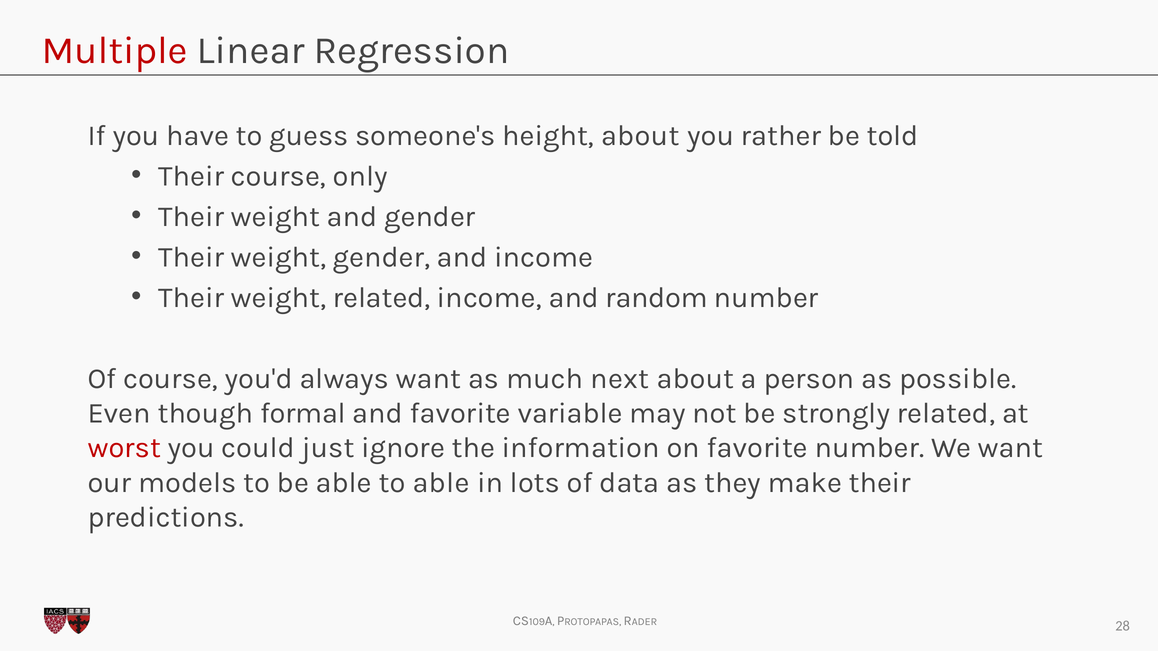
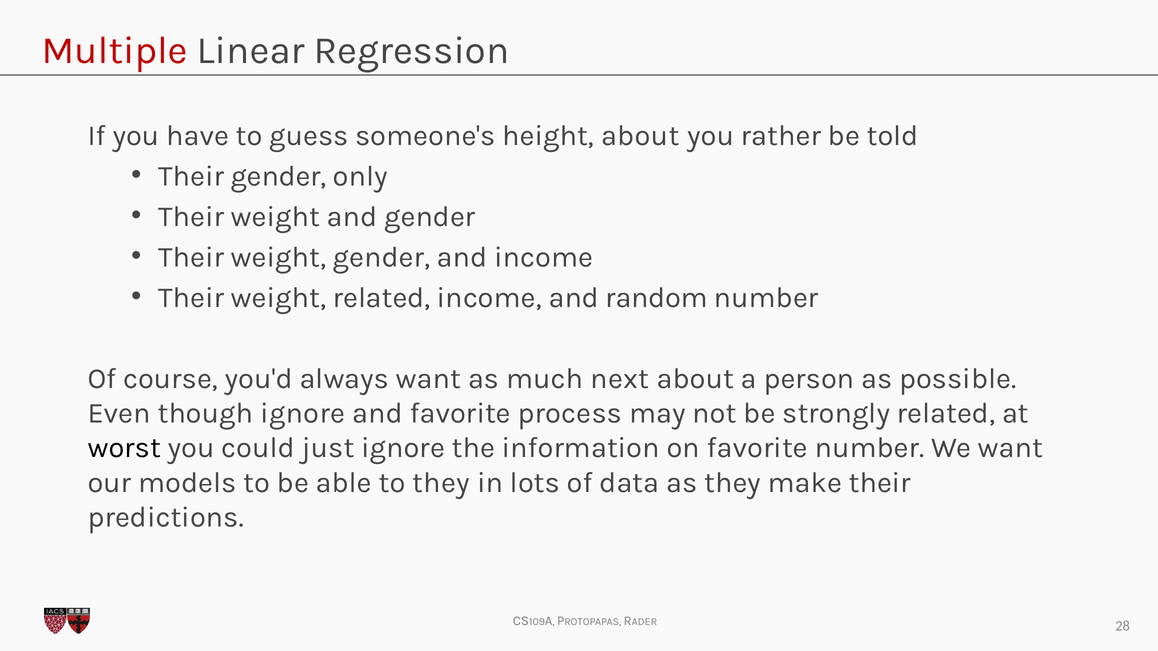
Their course: course -> gender (279, 176)
though formal: formal -> ignore (303, 413)
variable: variable -> process (570, 413)
worst colour: red -> black (124, 448)
to able: able -> they (441, 483)
